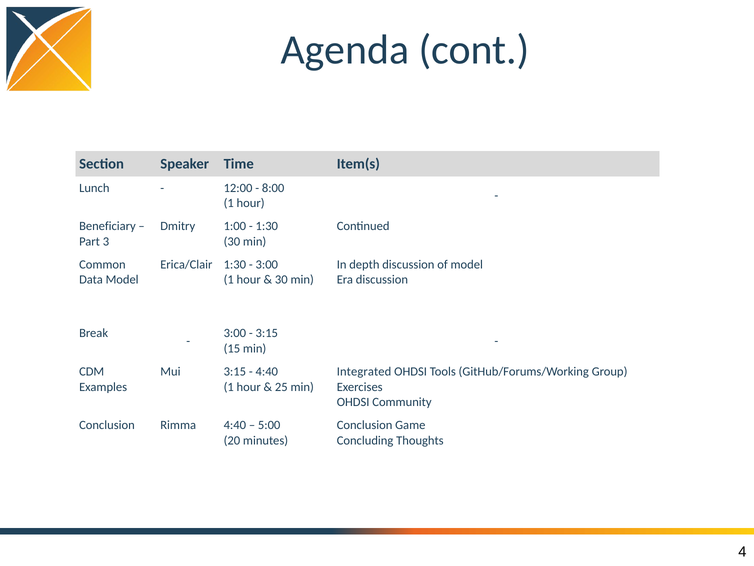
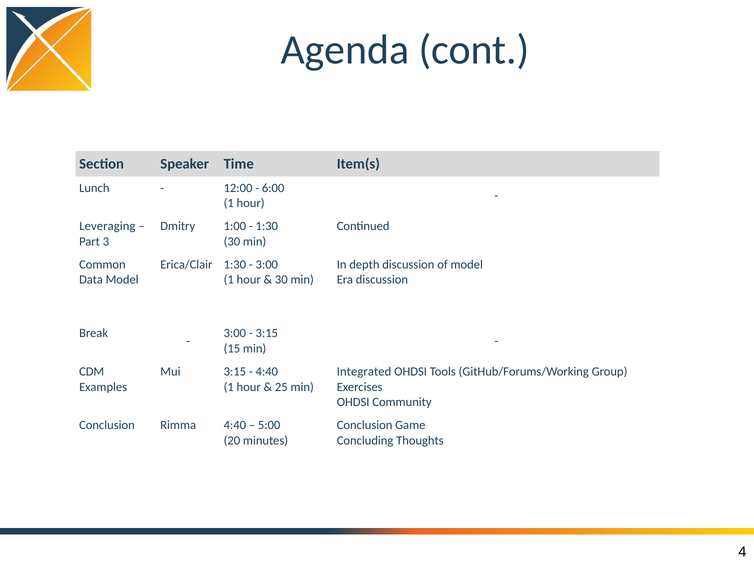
8:00: 8:00 -> 6:00 (273, 188)
Beneficiary: Beneficiary -> Leveraging (107, 226)
